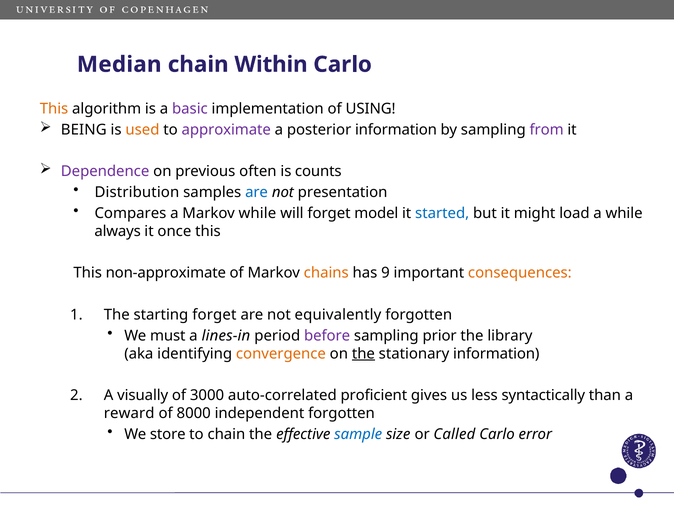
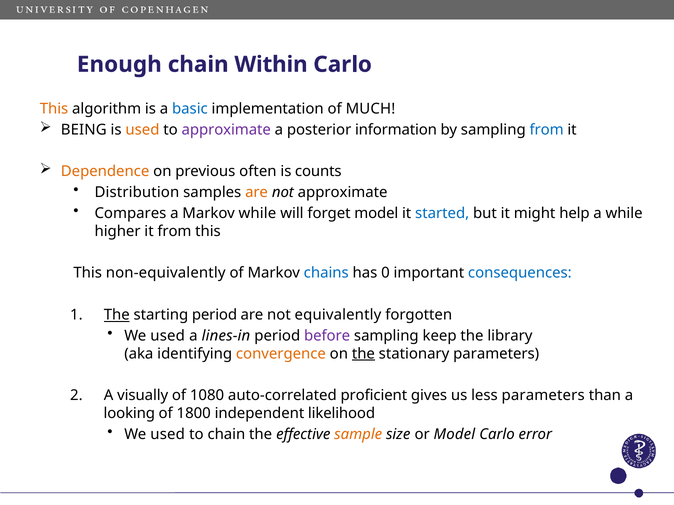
Median: Median -> Enough (119, 65)
basic colour: purple -> blue (190, 109)
USING: USING -> MUCH (370, 109)
from colour: purple -> blue (547, 130)
Dependence colour: purple -> orange (105, 172)
are colour: blue -> orange (257, 193)
not presentation: presentation -> approximate (343, 193)
load: load -> help (574, 214)
always: always -> higher (118, 231)
it once: once -> from (174, 231)
non-approximate: non-approximate -> non-equivalently (166, 273)
chains colour: orange -> blue (326, 273)
9: 9 -> 0 (385, 273)
consequences colour: orange -> blue (520, 273)
The underline: none -> present (117, 315)
starting forget: forget -> period (214, 315)
must: must -> used (168, 336)
prior: prior -> keep (440, 336)
stationary information: information -> parameters (496, 354)
3000: 3000 -> 1080 (207, 396)
less syntactically: syntactically -> parameters (543, 396)
reward: reward -> looking (129, 414)
8000: 8000 -> 1800 (194, 414)
independent forgotten: forgotten -> likelihood (342, 414)
store: store -> used (168, 435)
sample colour: blue -> orange (358, 435)
or Called: Called -> Model (454, 435)
